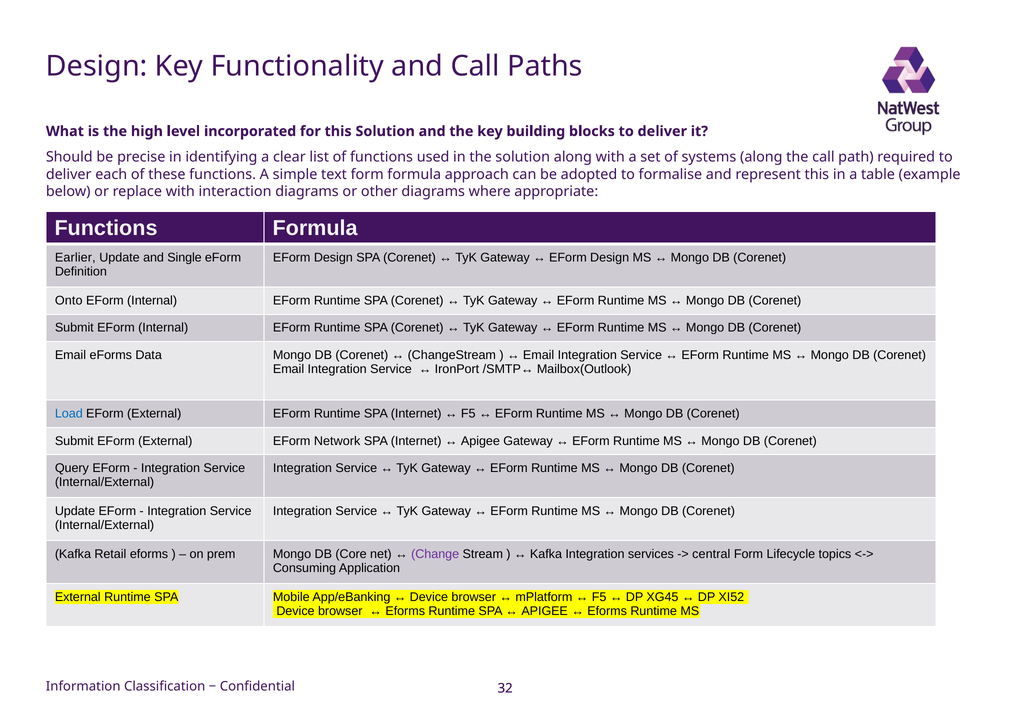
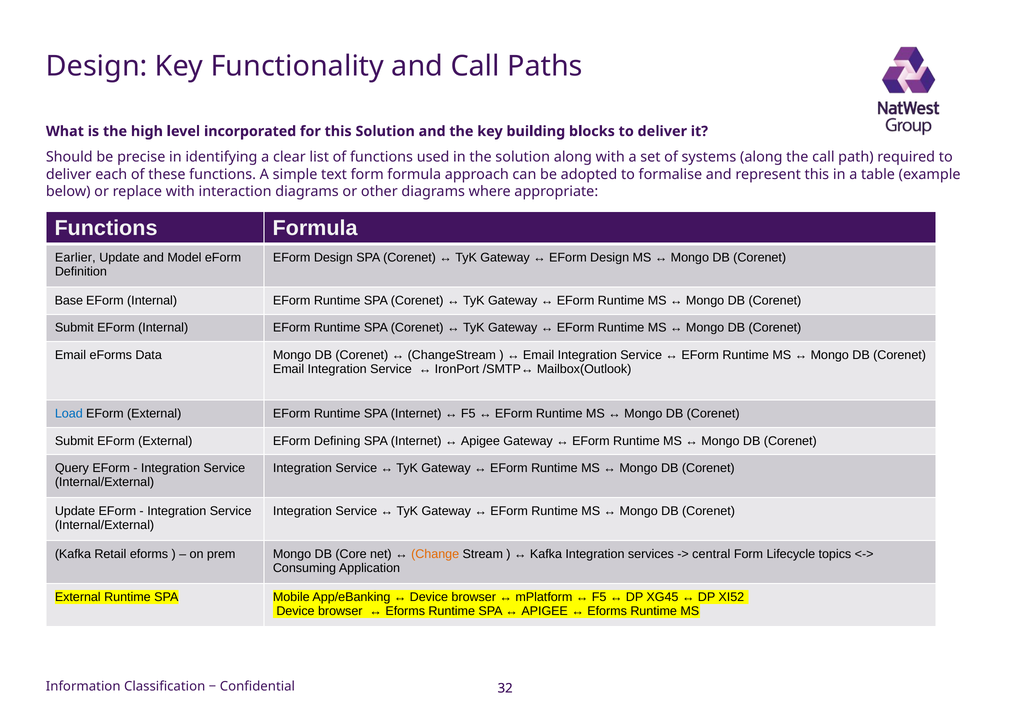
Single: Single -> Model (184, 258)
Onto: Onto -> Base (69, 301)
Network: Network -> Defining (337, 441)
Change colour: purple -> orange (435, 554)
